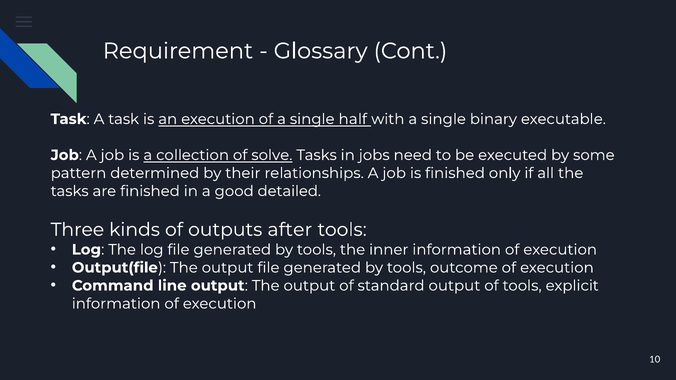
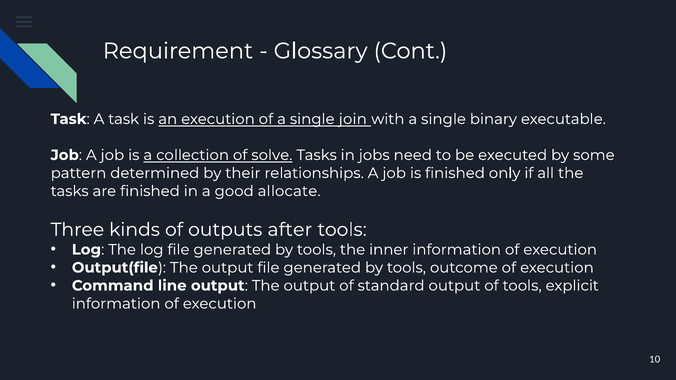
half: half -> join (353, 119)
detailed: detailed -> allocate (289, 191)
